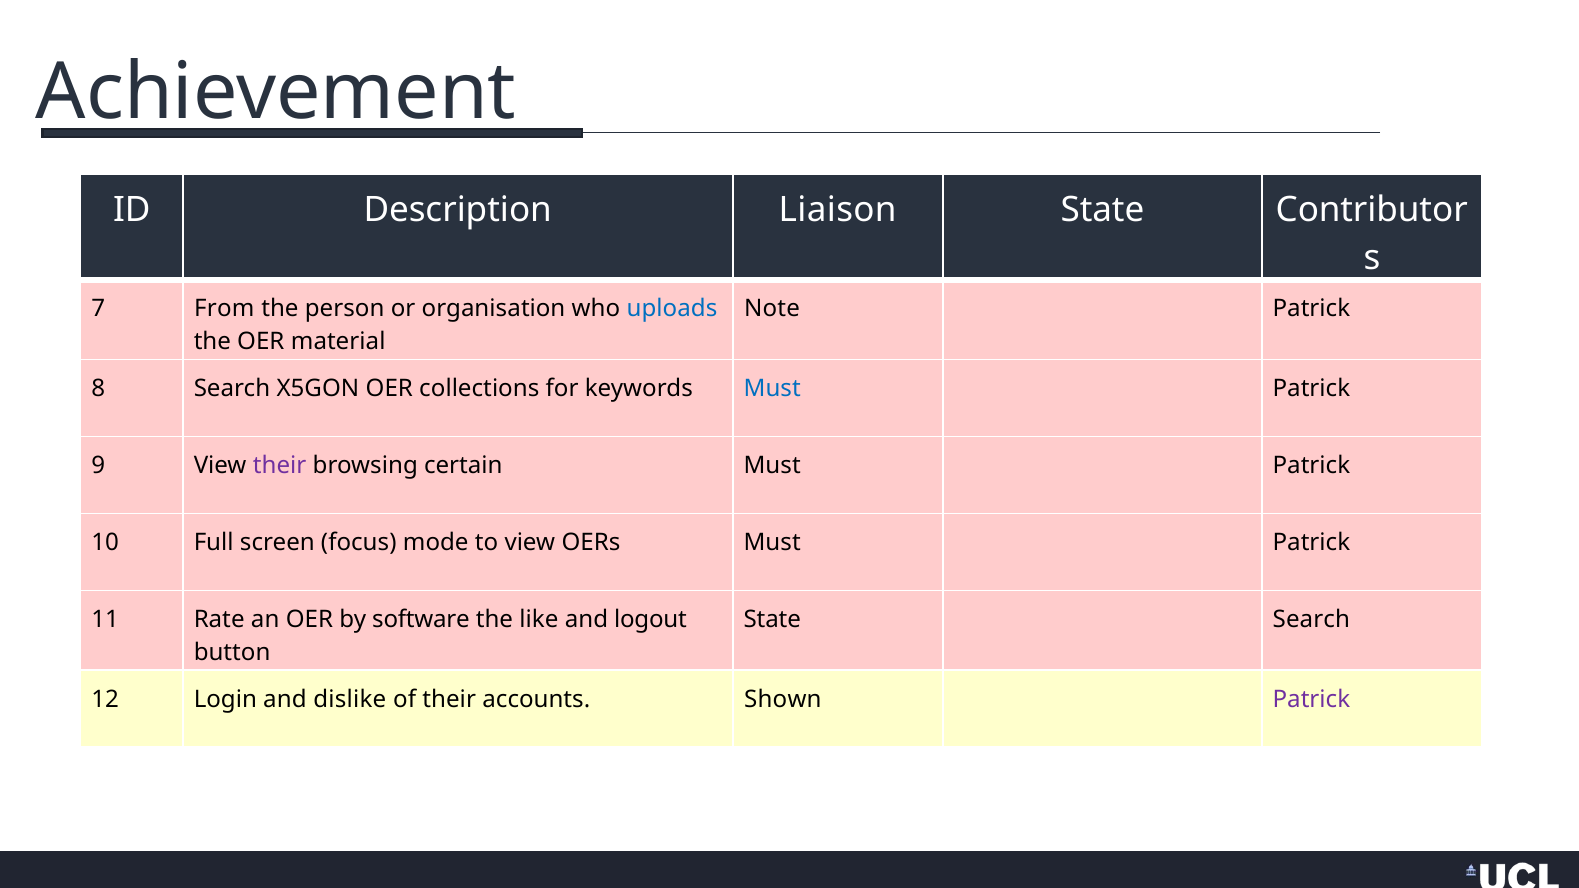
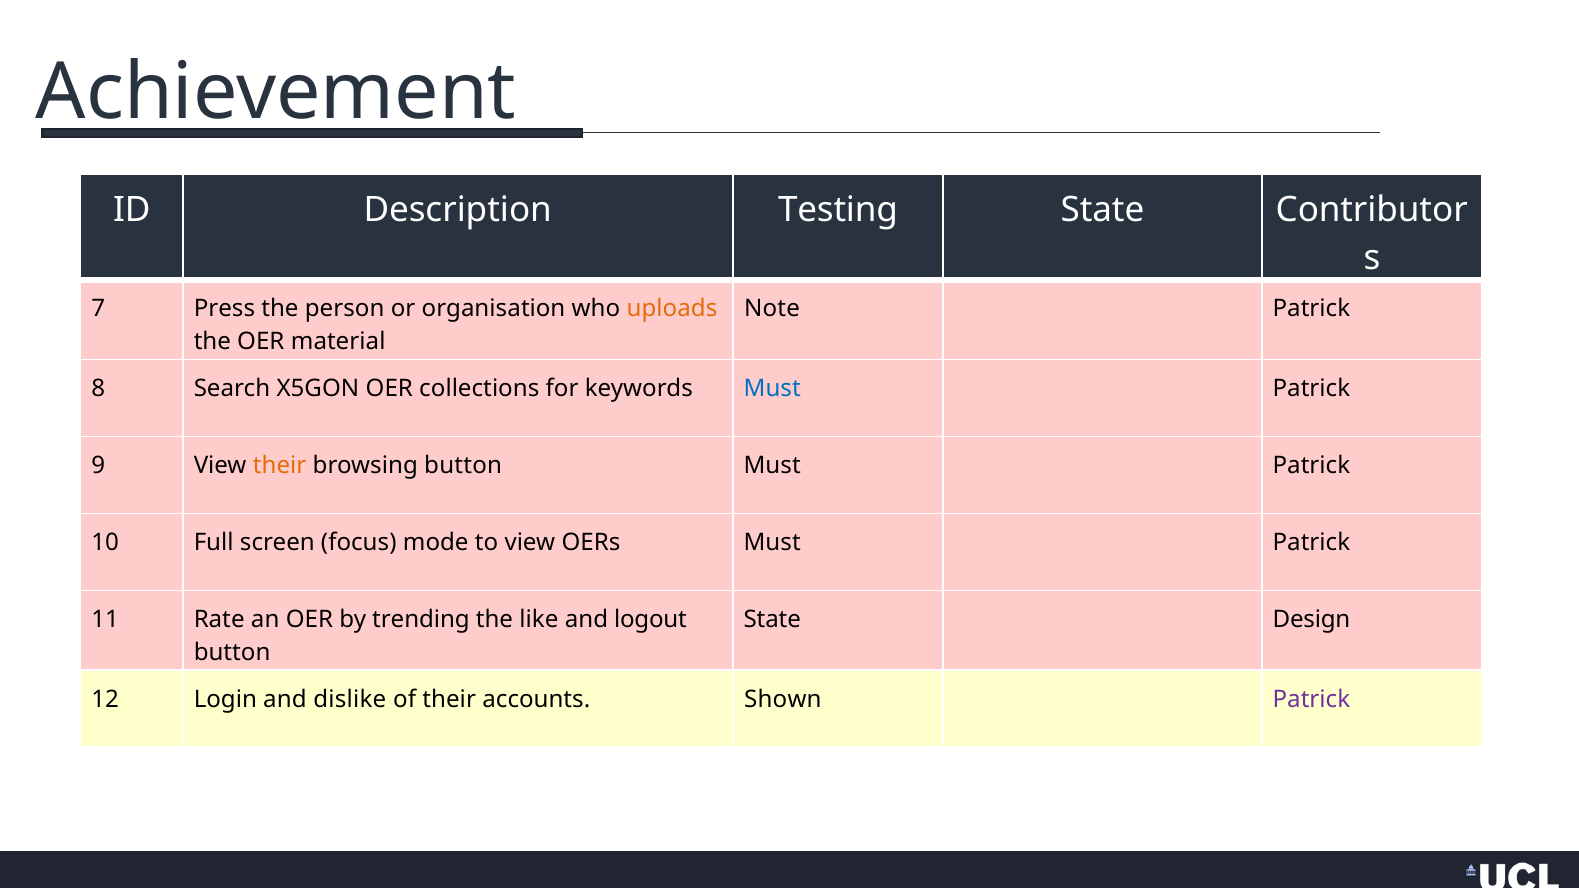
Liaison: Liaison -> Testing (838, 210)
From: From -> Press (224, 309)
uploads colour: blue -> orange (672, 309)
their colour: purple -> orange (280, 465)
browsing certain: certain -> button (463, 465)
software: software -> trending (421, 619)
Search: Search -> Design (1311, 619)
